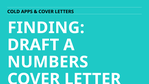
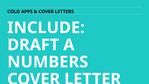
FINDING: FINDING -> INCLUDE (46, 28)
